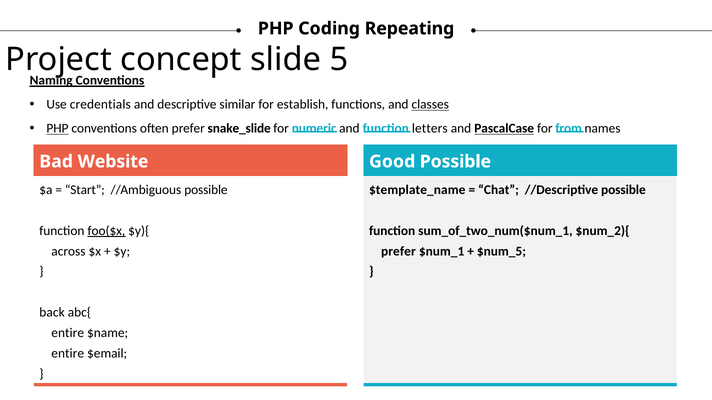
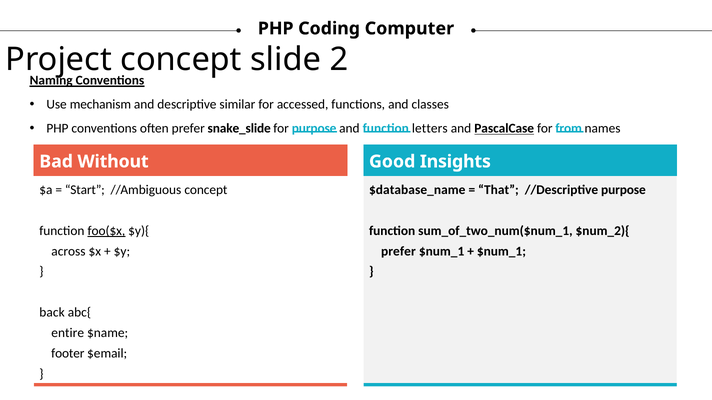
Repeating: Repeating -> Computer (409, 29)
5: 5 -> 2 (339, 60)
credentials: credentials -> mechanism (100, 105)
establish: establish -> accessed (303, 105)
classes underline: present -> none (430, 105)
PHP underline: present -> none (57, 129)
for numeric: numeric -> purpose (314, 129)
Website: Website -> Without (113, 162)
Good Possible: Possible -> Insights (455, 162)
//Ambiguous possible: possible -> concept (206, 190)
$template_name: $template_name -> $database_name (417, 190)
Chat: Chat -> That (498, 190)
//Descriptive possible: possible -> purpose (623, 190)
$num_5: $num_5 -> $num_1 (501, 251)
entire: entire -> footer (68, 354)
